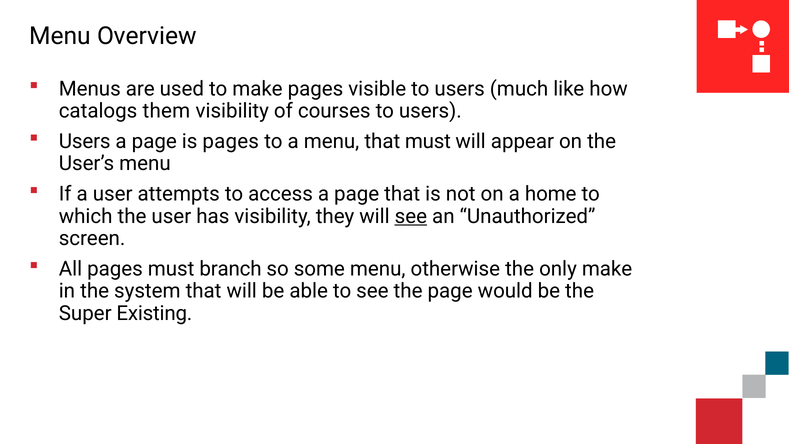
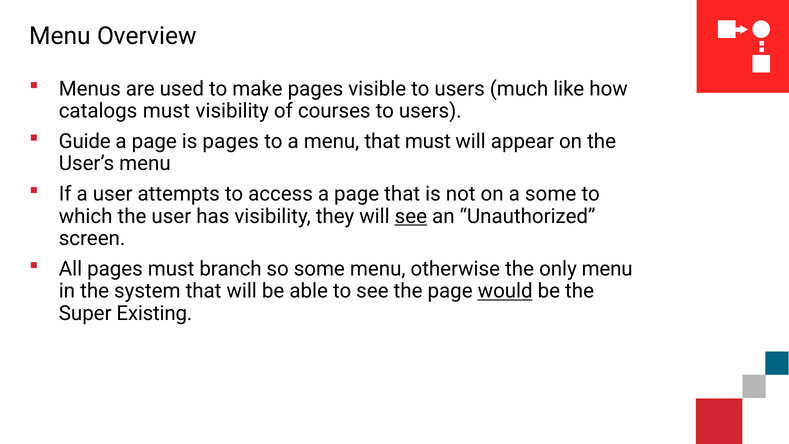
catalogs them: them -> must (166, 111)
Users: Users -> Guide (85, 141)
a home: home -> some (551, 194)
only make: make -> menu (607, 269)
would underline: none -> present (505, 291)
